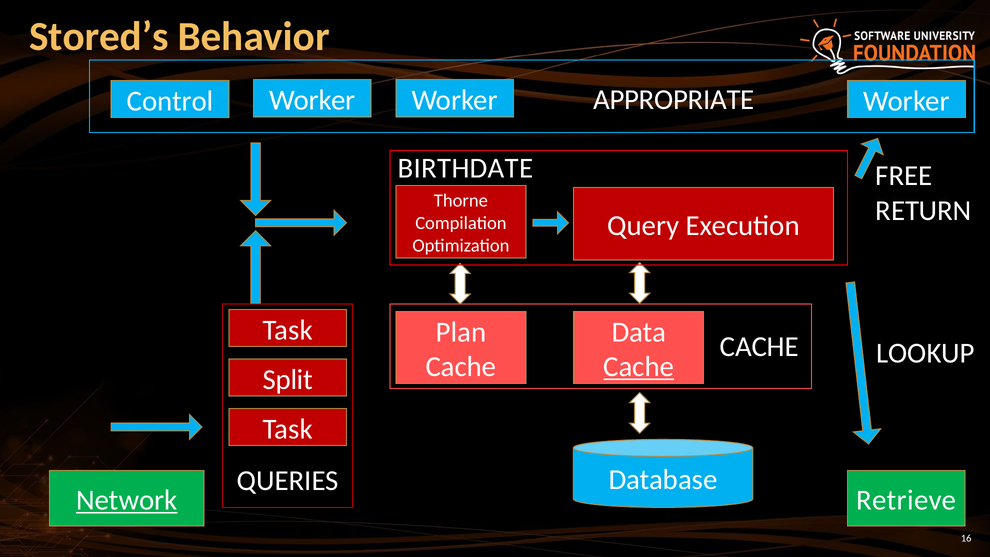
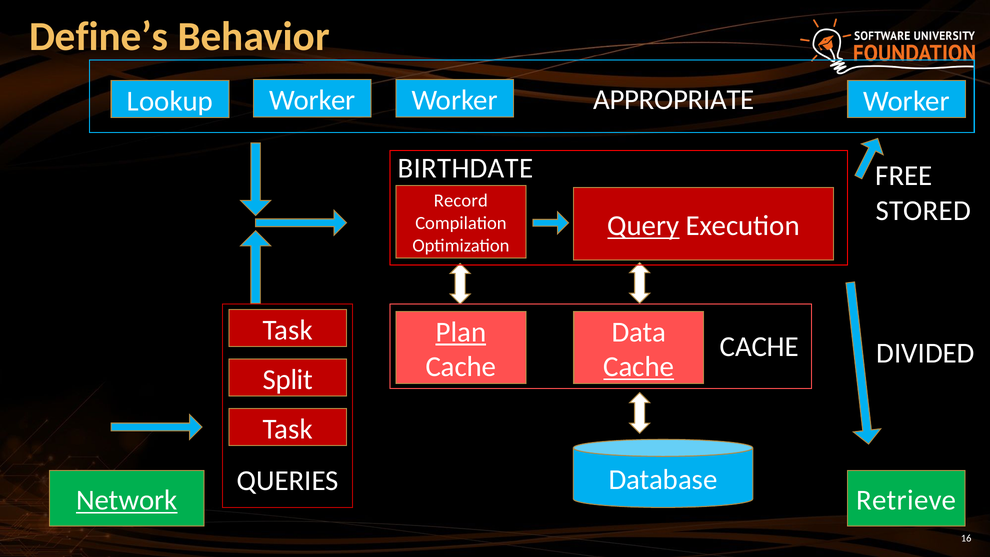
Stored’s: Stored’s -> Define’s (99, 37)
Control: Control -> Lookup (170, 101)
Thorne: Thorne -> Record (461, 201)
RETURN: RETURN -> STORED (923, 210)
Query underline: none -> present (643, 226)
Plan underline: none -> present (461, 332)
LOOKUP: LOOKUP -> DIVIDED (926, 353)
